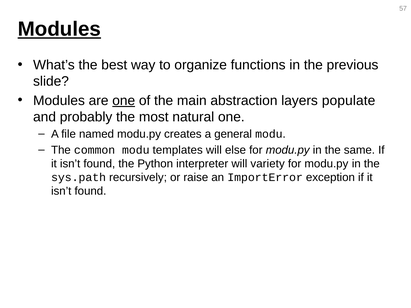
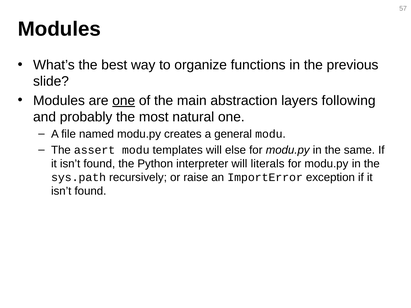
Modules underline: present -> none (59, 29)
populate: populate -> following (349, 101)
common: common -> assert (95, 150)
variety: variety -> literals (268, 164)
